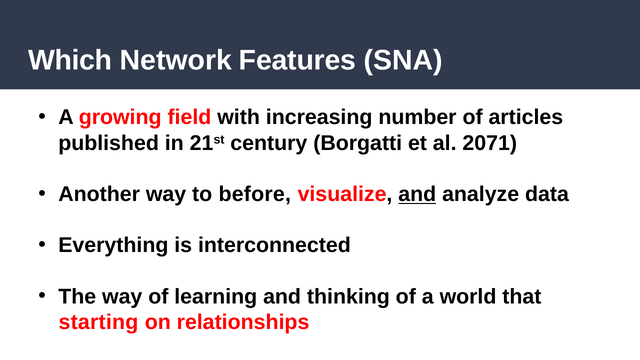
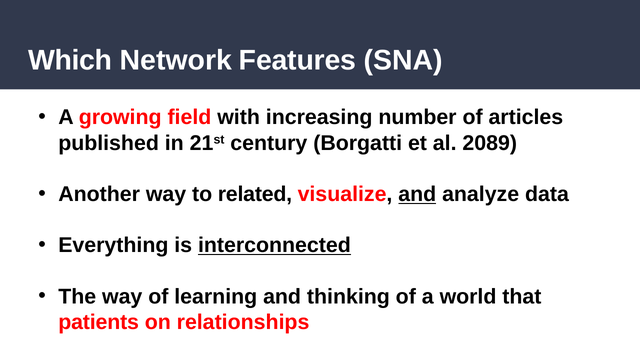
2071: 2071 -> 2089 (490, 143)
before: before -> related (255, 194)
interconnected underline: none -> present (274, 245)
starting: starting -> patients (99, 322)
